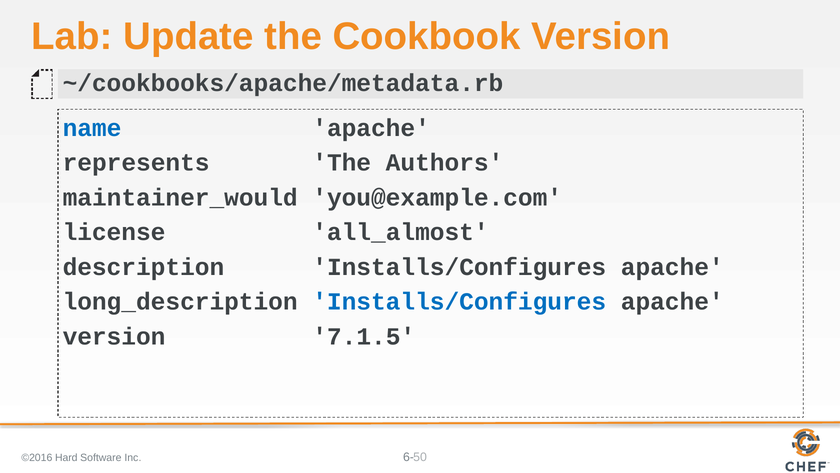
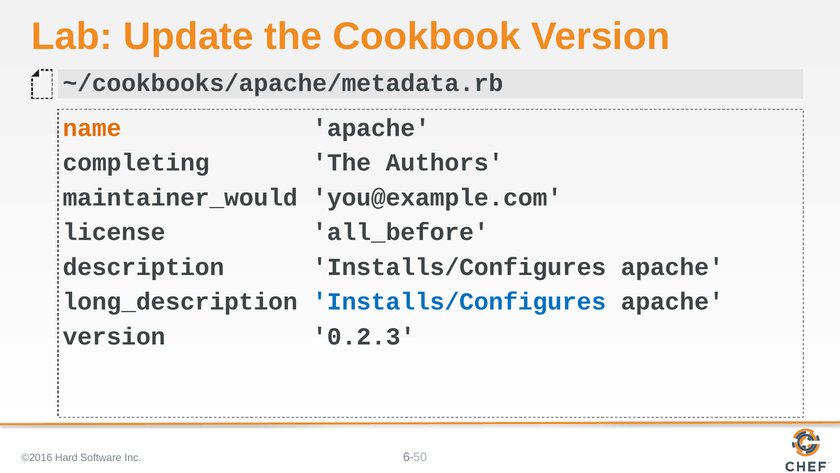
name colour: blue -> orange (92, 128)
represents: represents -> completing (136, 163)
all_almost: all_almost -> all_before (400, 232)
7.1.5: 7.1.5 -> 0.2.3 (364, 336)
